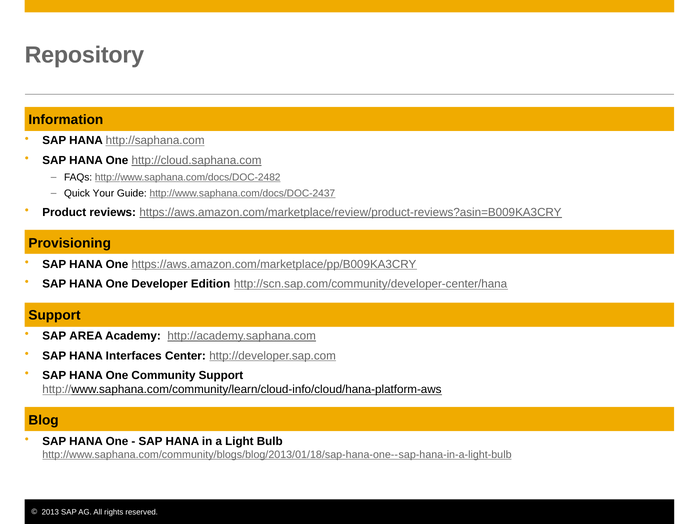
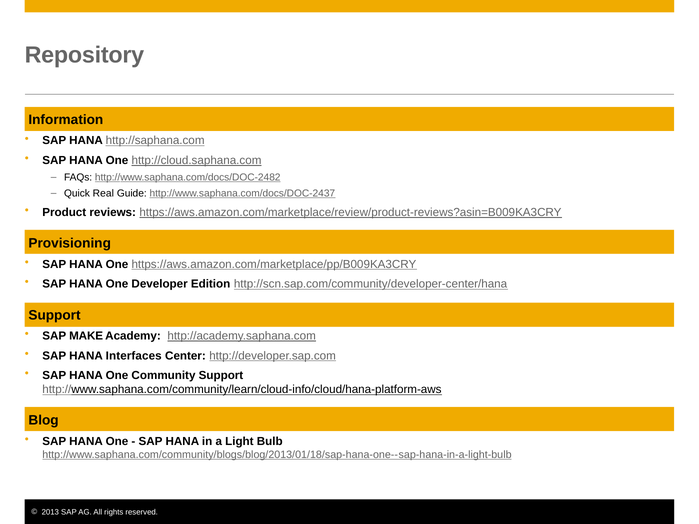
Your: Your -> Real (103, 193)
AREA: AREA -> MAKE (86, 336)
